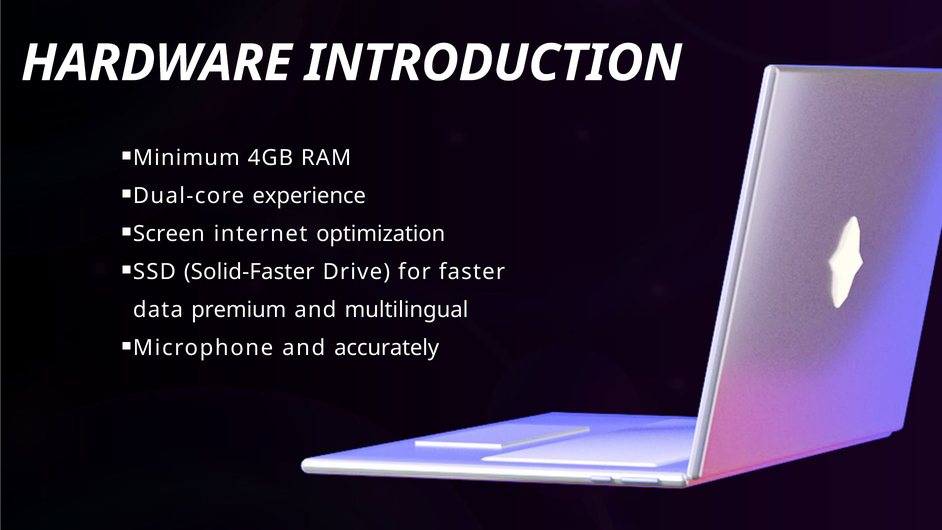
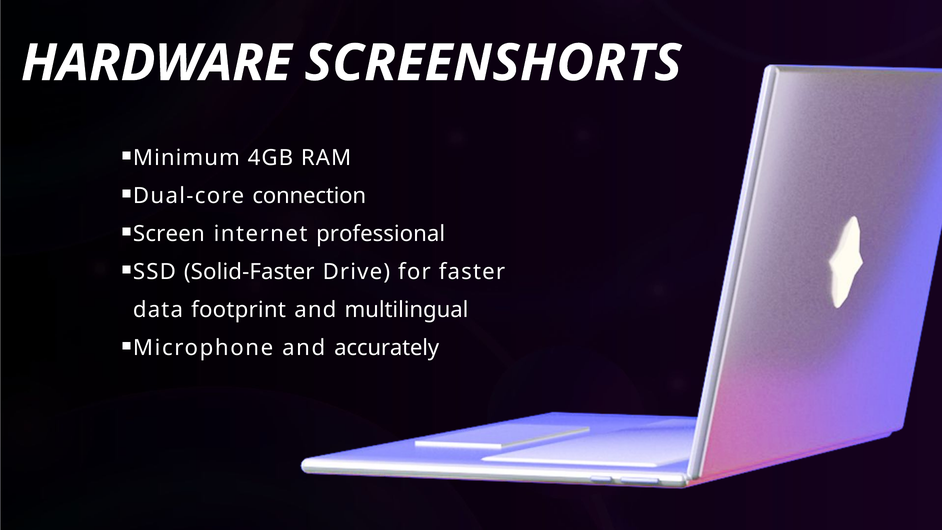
INTRODUCTION: INTRODUCTION -> SCREENSHORTS (493, 63)
experience: experience -> connection (309, 196)
optimization: optimization -> professional (381, 234)
premium: premium -> footprint (239, 310)
